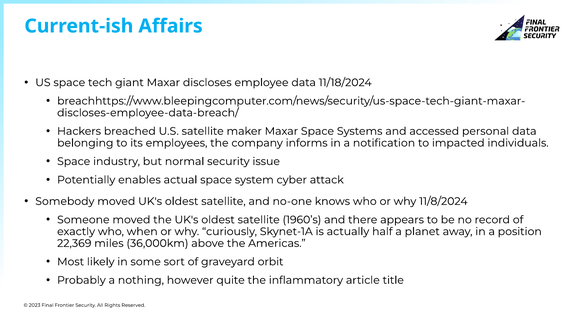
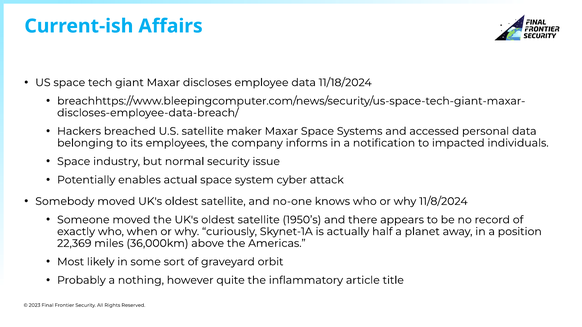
1960’s: 1960’s -> 1950’s (302, 220)
